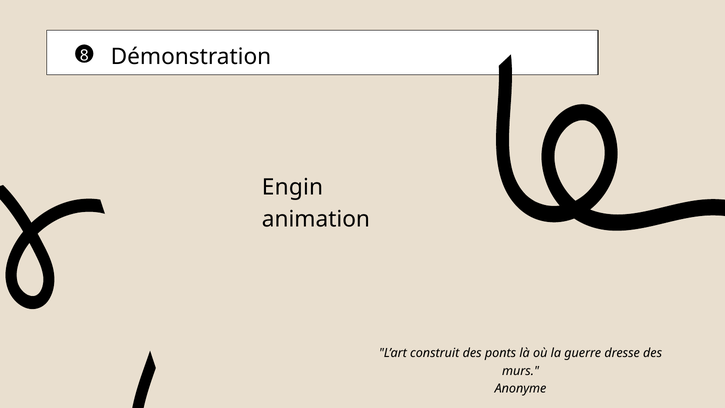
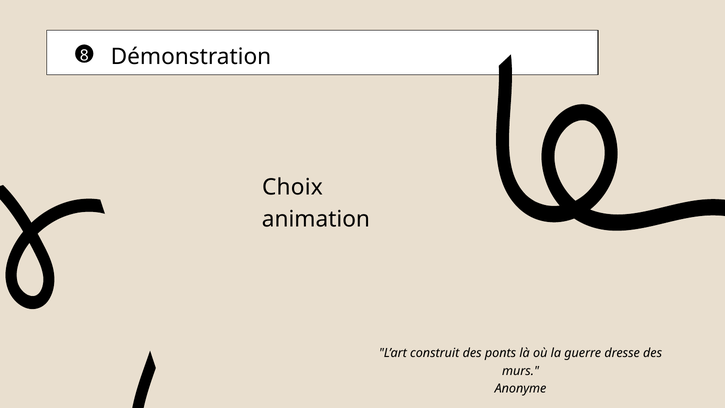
Engin: Engin -> Choix (292, 187)
